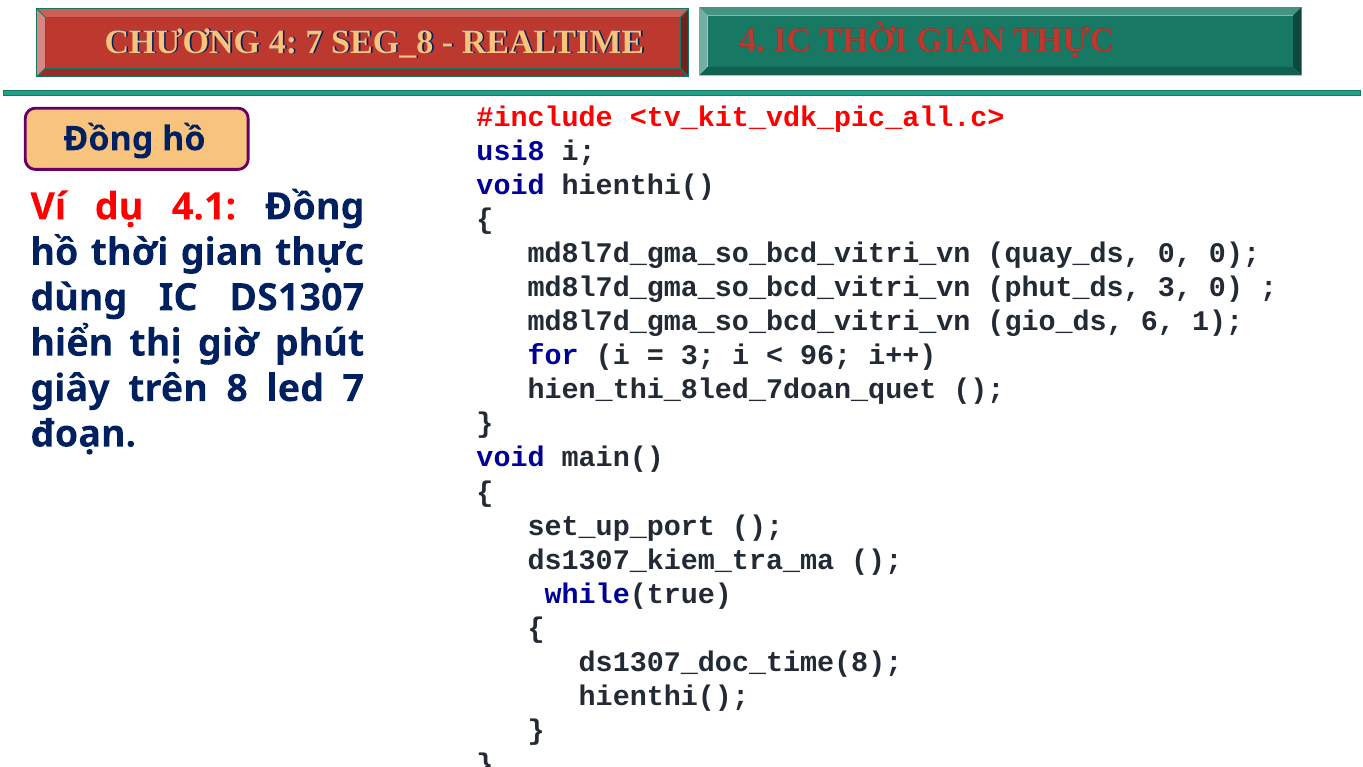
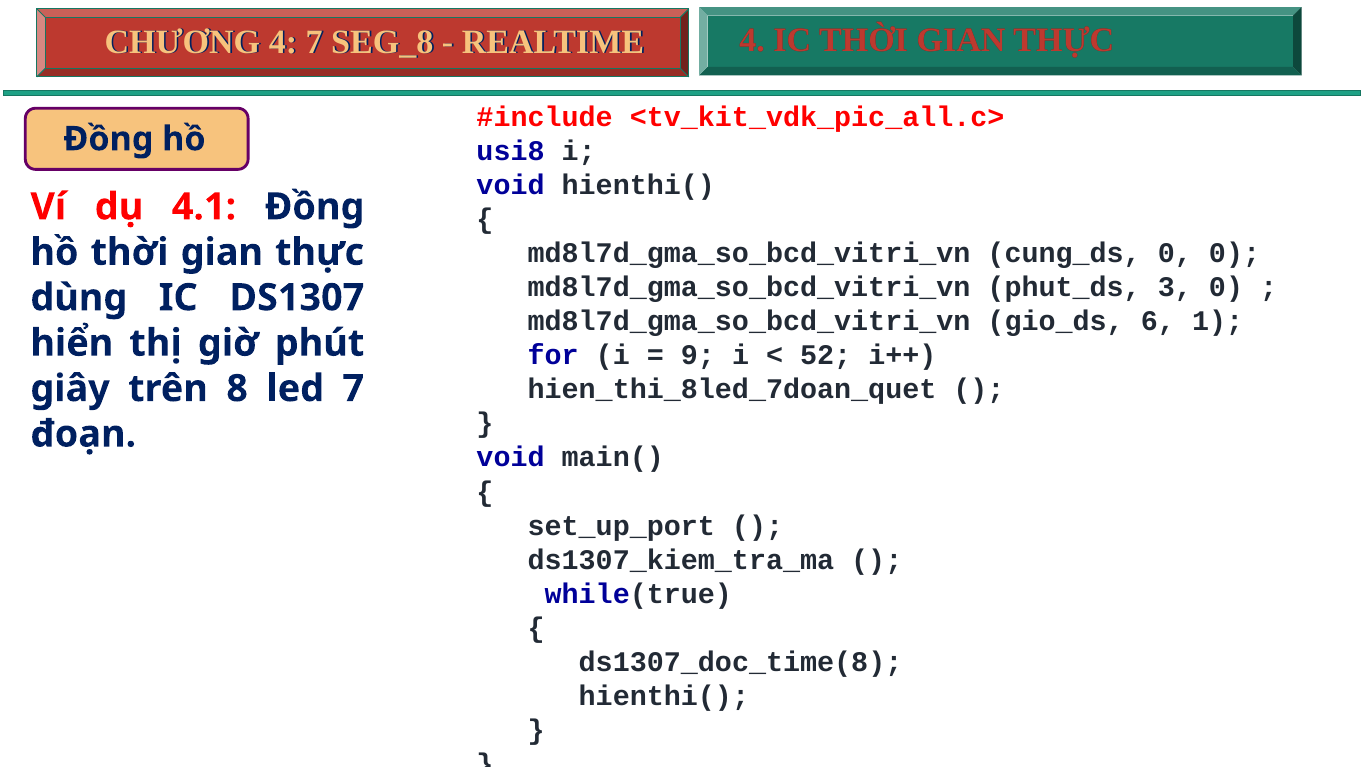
quay_ds: quay_ds -> cung_ds (1064, 253)
3: 3 -> 9 (698, 355)
96: 96 -> 52 (826, 355)
